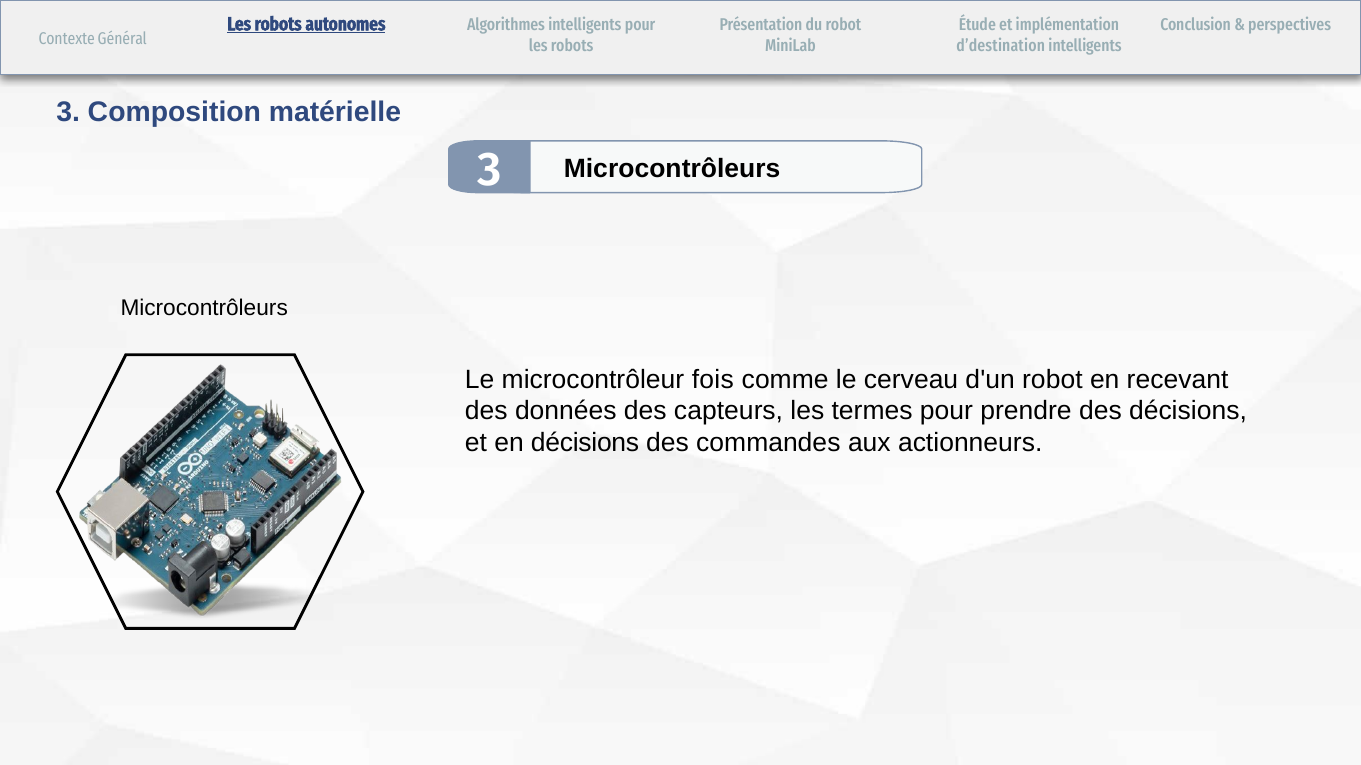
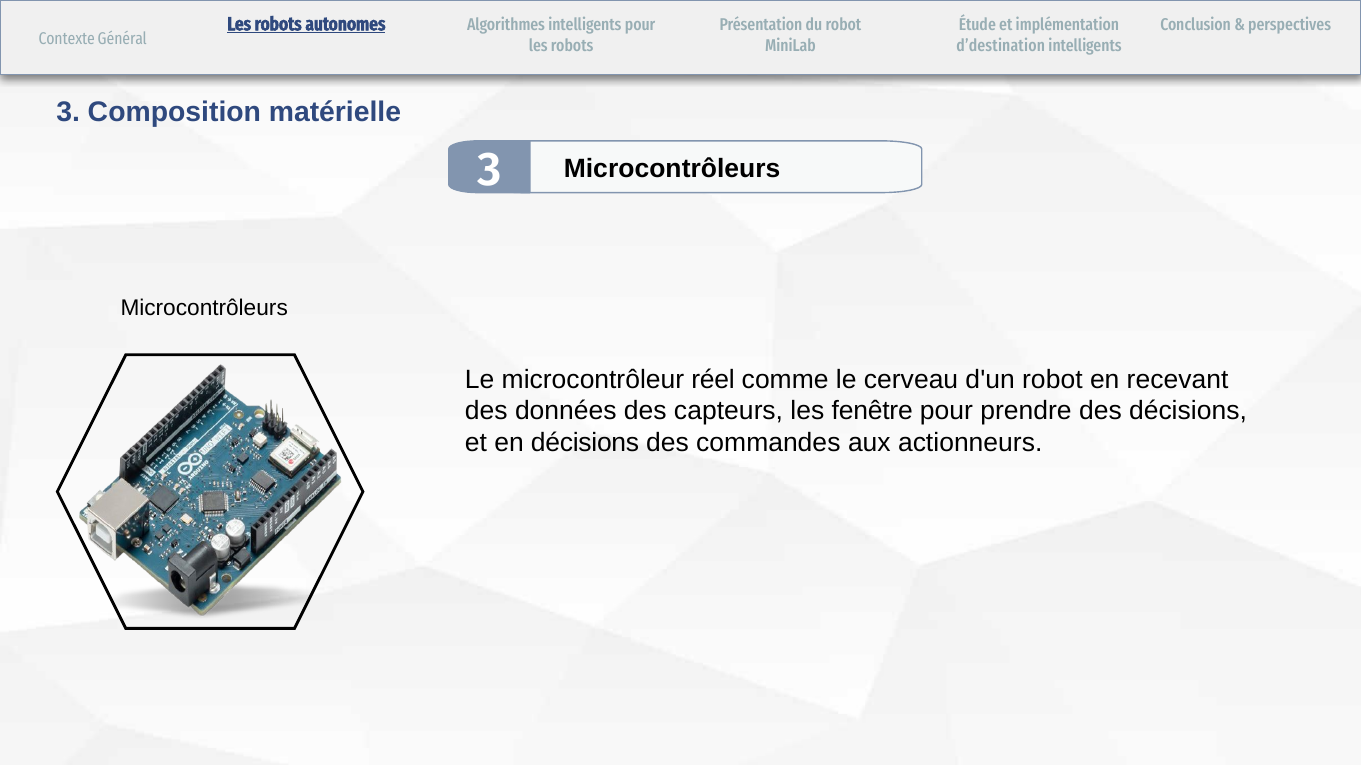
fois: fois -> réel (713, 380)
termes: termes -> fenêtre (872, 411)
